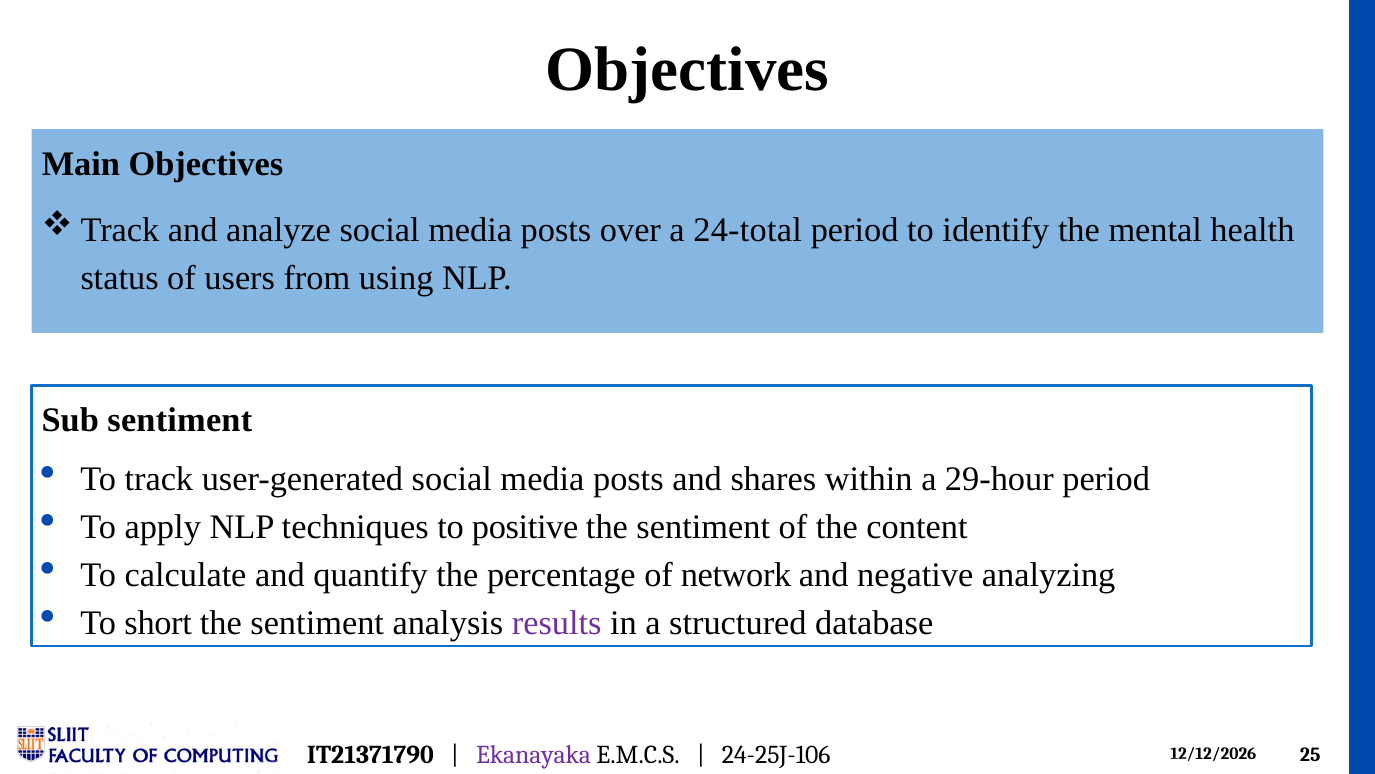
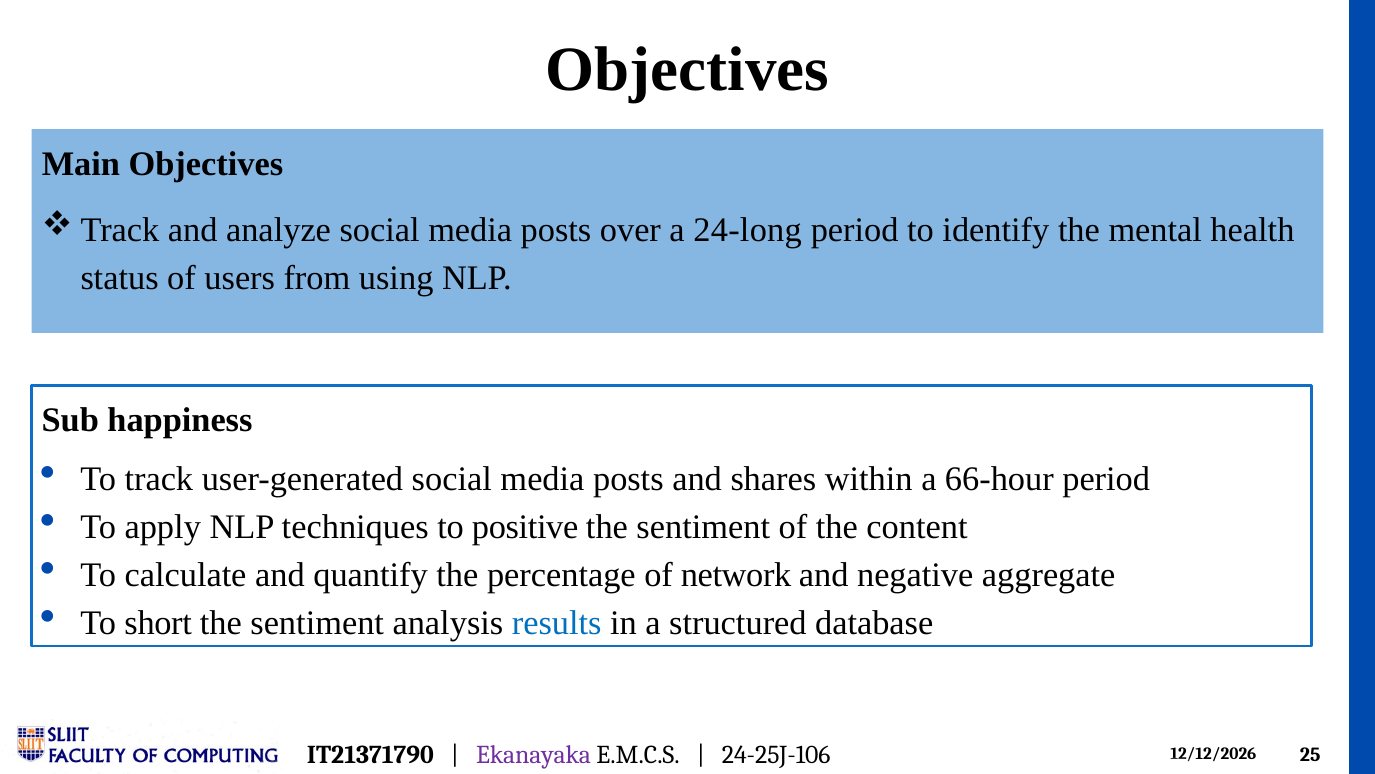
24-total: 24-total -> 24-long (748, 230)
Sub sentiment: sentiment -> happiness (180, 420)
29-hour: 29-hour -> 66-hour (999, 479)
analyzing: analyzing -> aggregate (1049, 574)
results colour: purple -> blue (557, 622)
